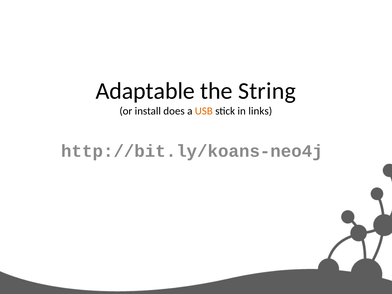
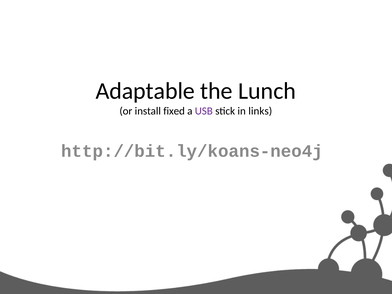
String: String -> Lunch (267, 91)
does: does -> fixed (174, 111)
USB colour: orange -> purple (204, 111)
